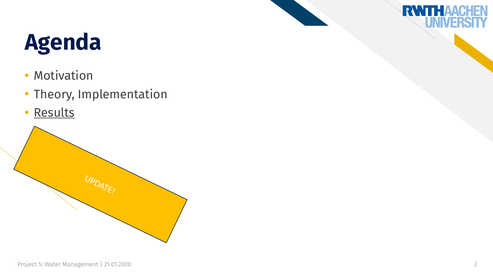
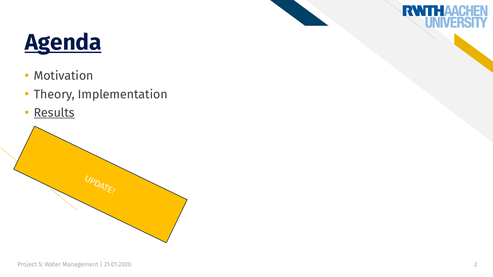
Agenda underline: none -> present (63, 43)
